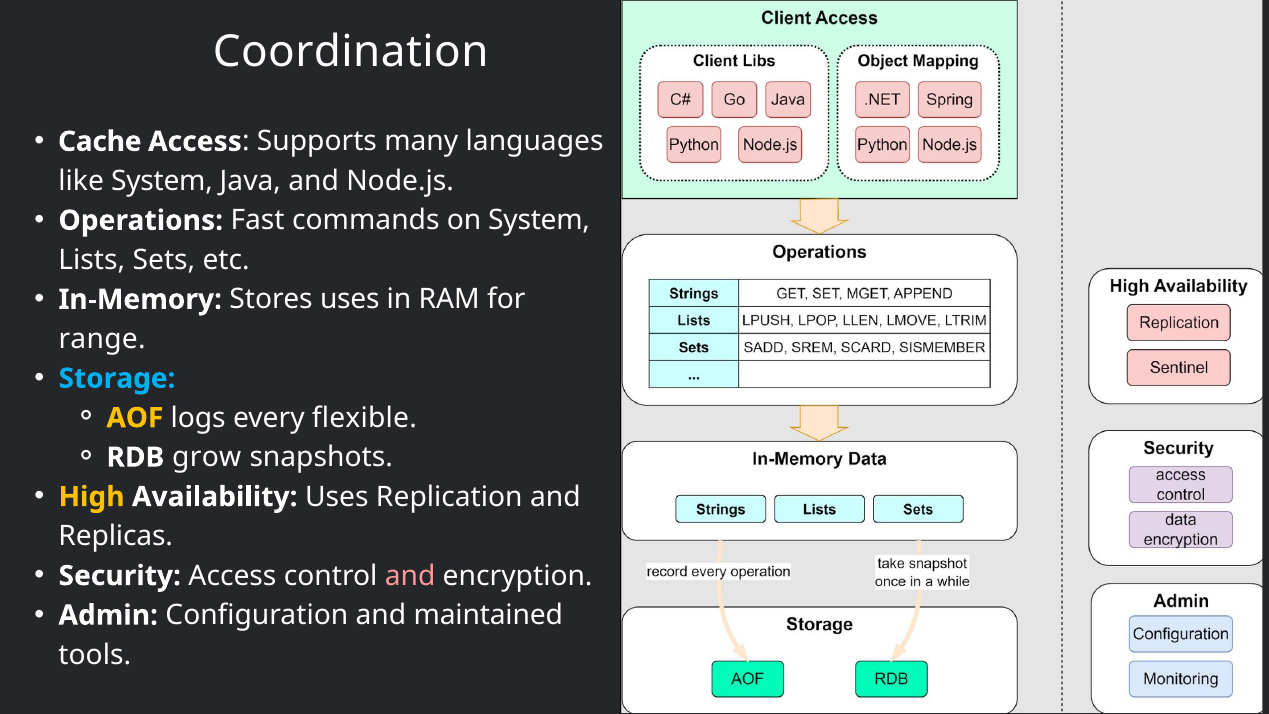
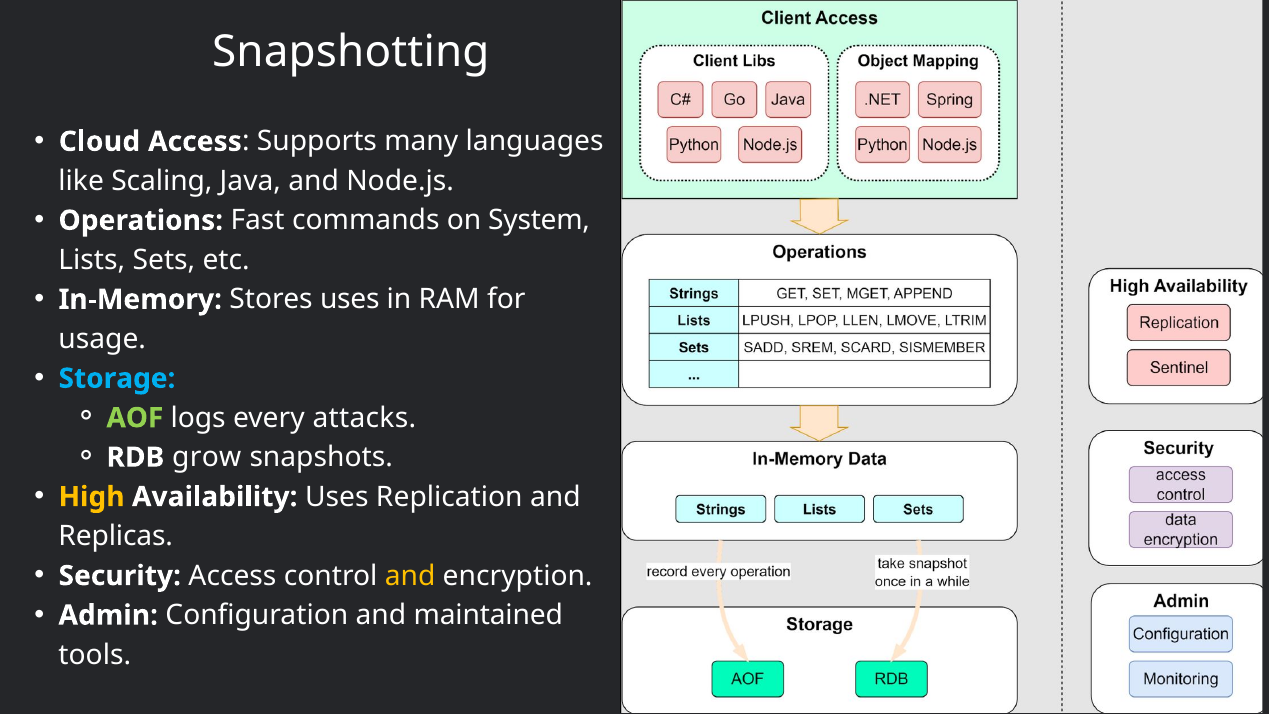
Coordination: Coordination -> Snapshotting (351, 52)
Cache: Cache -> Cloud (99, 142)
like System: System -> Scaling (162, 181)
range: range -> usage (102, 339)
AOF colour: yellow -> light green (135, 418)
flexible: flexible -> attacks (364, 418)
and colour: pink -> yellow (410, 576)
